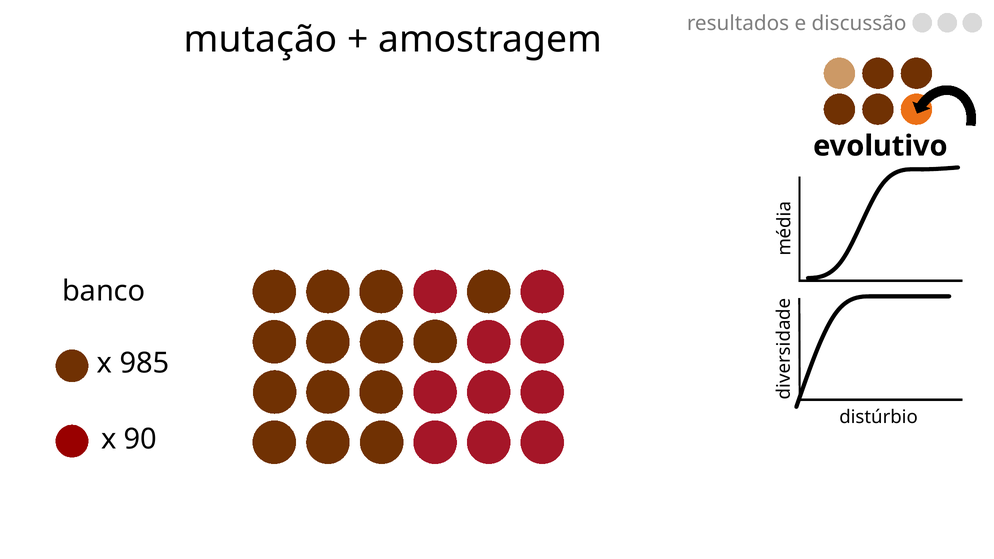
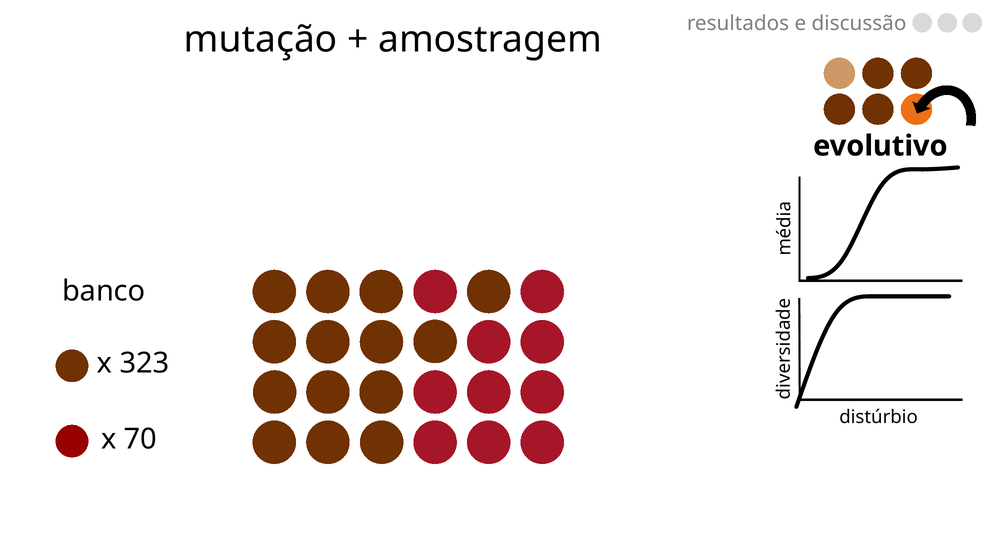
985: 985 -> 323 (145, 363)
90: 90 -> 70 (140, 439)
